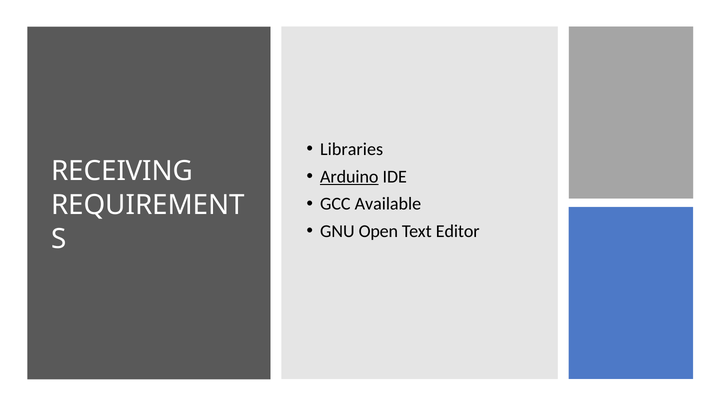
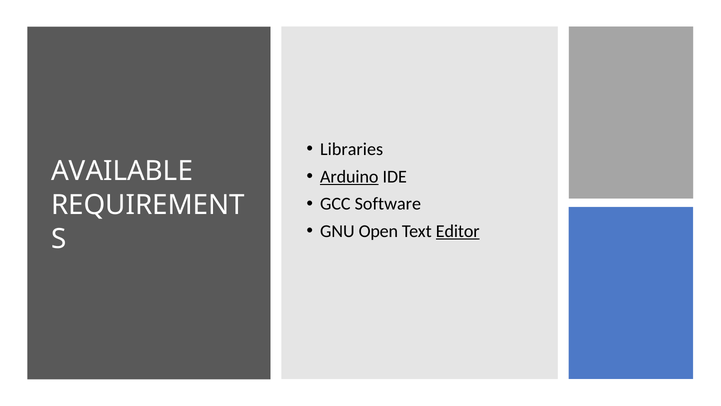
RECEIVING: RECEIVING -> AVAILABLE (122, 171)
Available: Available -> Software (388, 204)
Editor underline: none -> present (458, 231)
